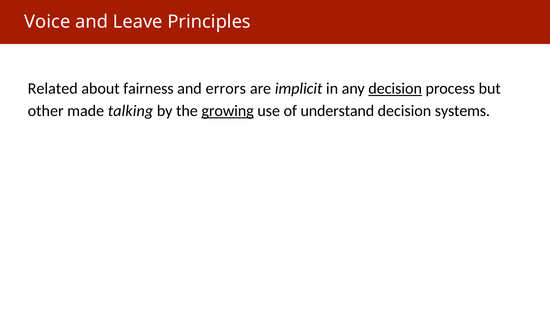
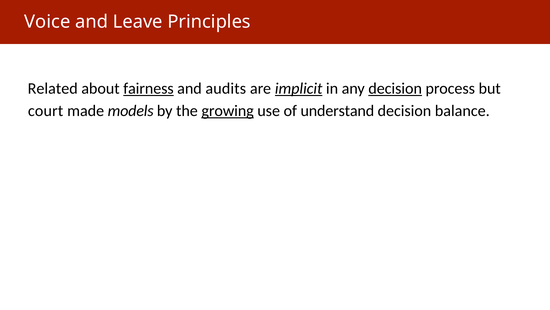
fairness underline: none -> present (148, 88)
errors: errors -> audits (226, 88)
implicit underline: none -> present (299, 88)
other: other -> court (46, 111)
talking: talking -> models (131, 111)
systems: systems -> balance (462, 111)
